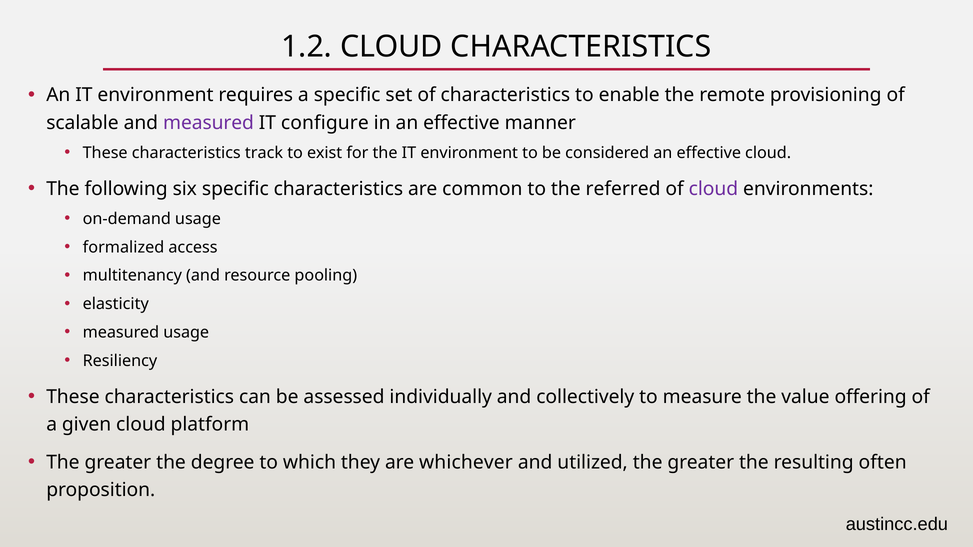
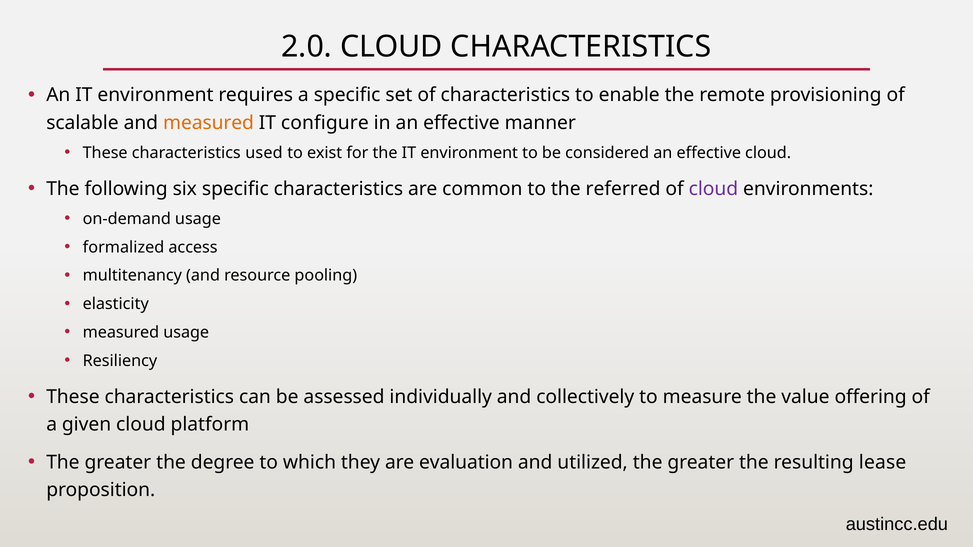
1.2: 1.2 -> 2.0 (307, 47)
measured colour: purple -> orange (209, 123)
track: track -> used (264, 153)
whichever: whichever -> evaluation (466, 463)
often: often -> lease (883, 463)
